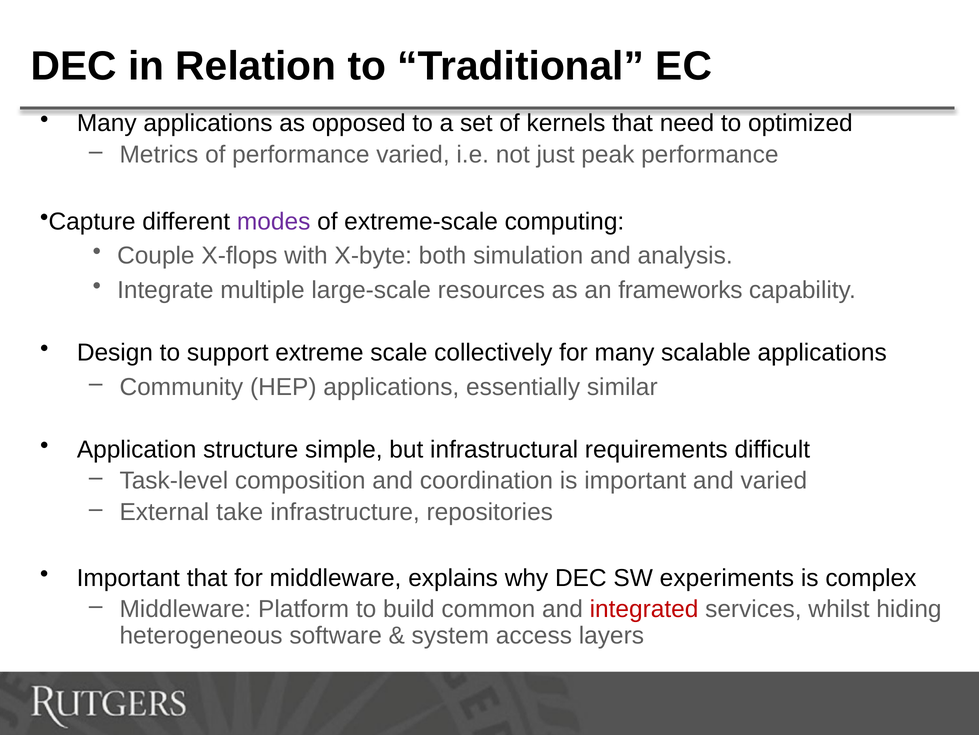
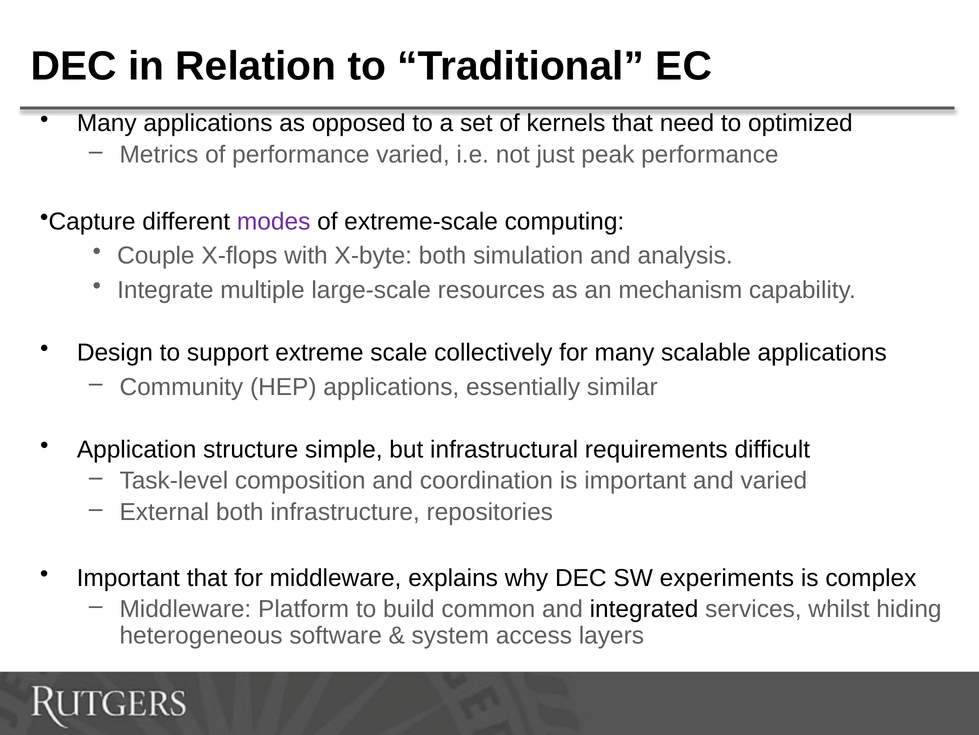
frameworks: frameworks -> mechanism (680, 290)
External take: take -> both (240, 512)
integrated colour: red -> black (644, 609)
